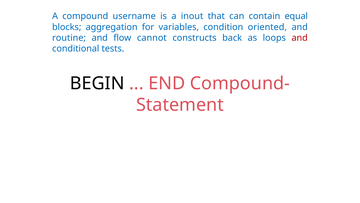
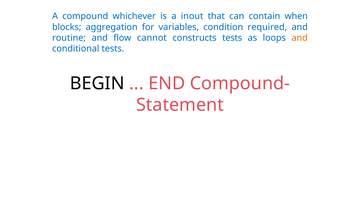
username: username -> whichever (134, 16)
equal: equal -> when (296, 16)
oriented: oriented -> required (267, 27)
constructs back: back -> tests (232, 38)
and colour: red -> orange (300, 38)
